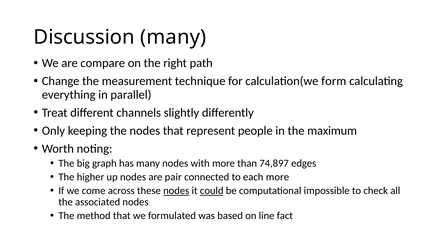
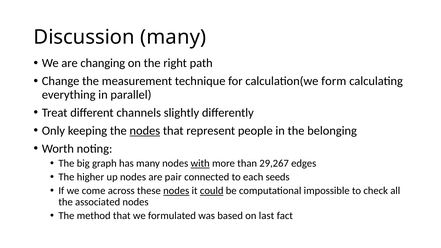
compare: compare -> changing (103, 63)
nodes underline: none -> present (145, 131)
maximum: maximum -> belonging (332, 131)
with underline: none -> present (200, 163)
74,897: 74,897 -> 29,267 (274, 163)
each more: more -> seeds (278, 177)
line: line -> last (267, 216)
